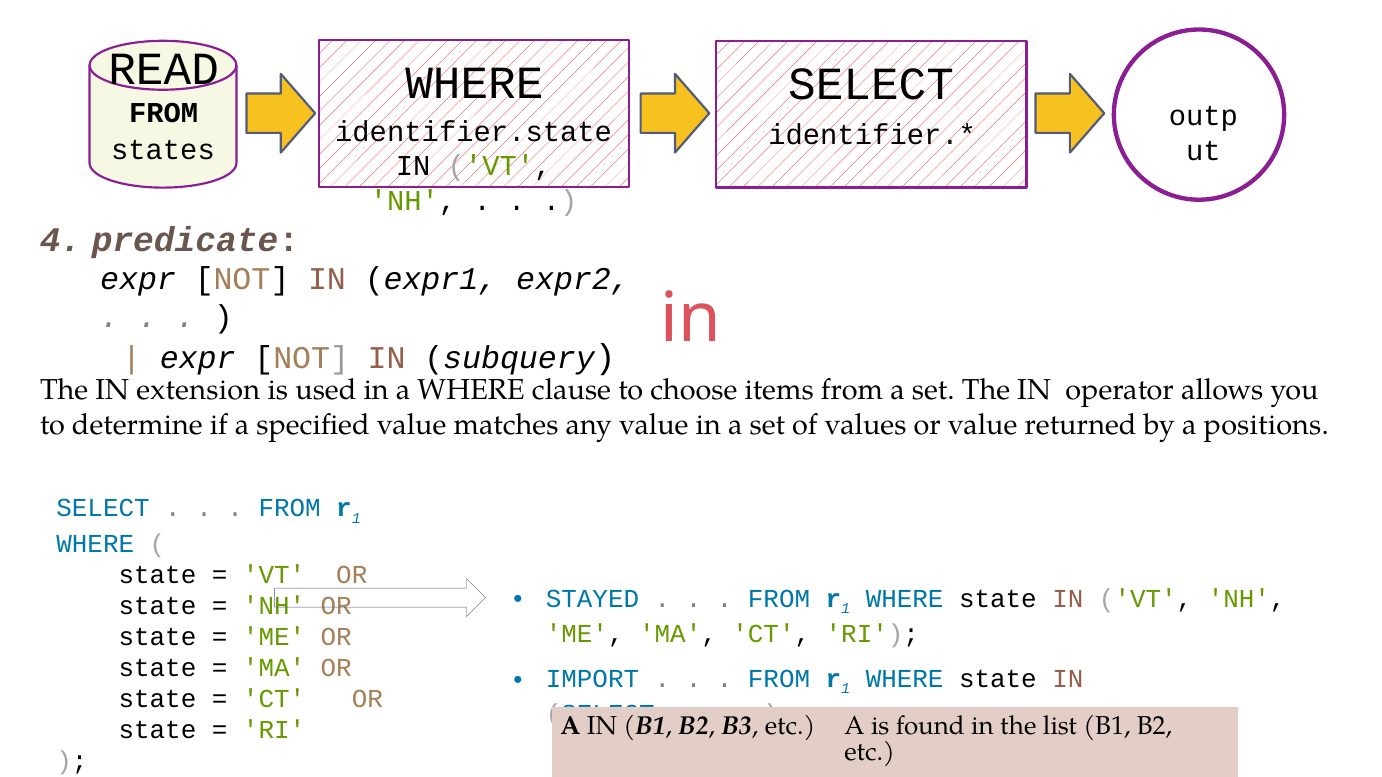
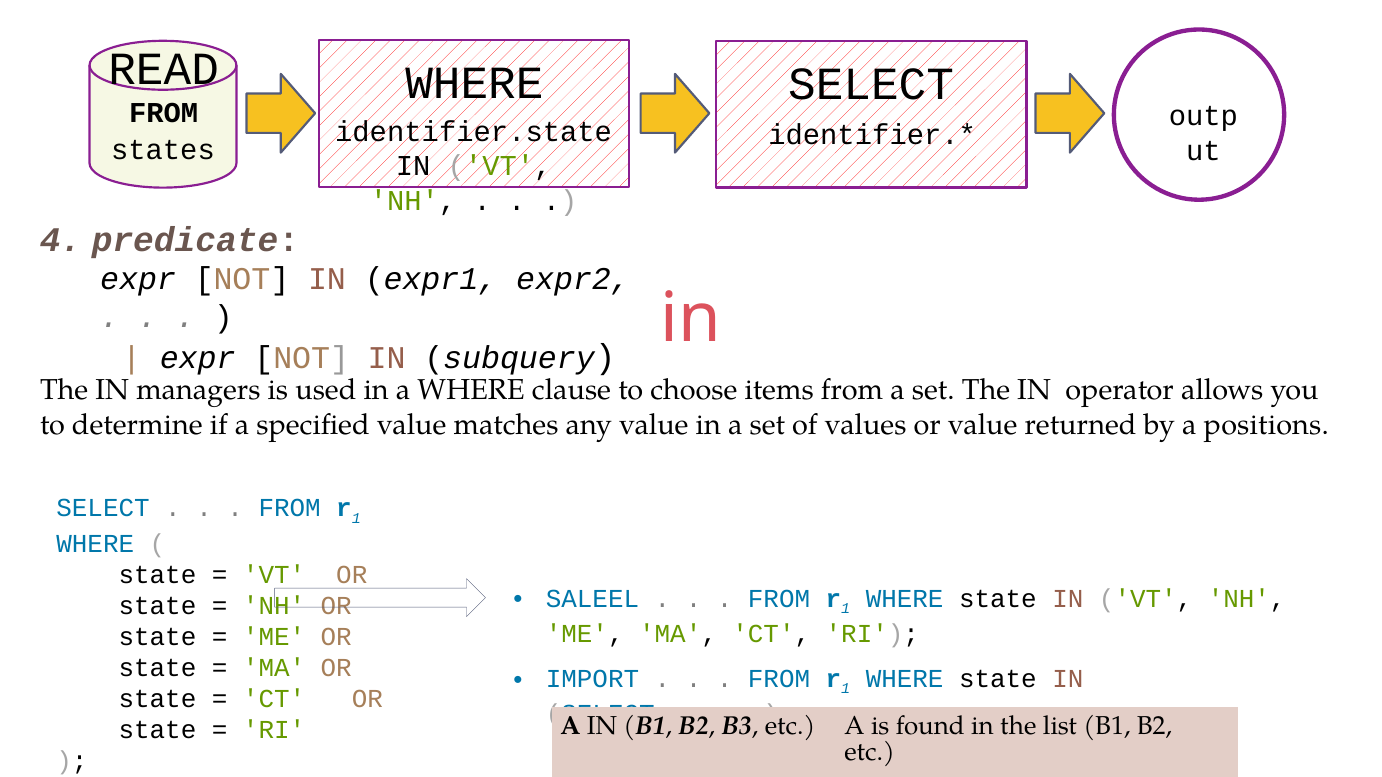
extension: extension -> managers (198, 390)
STAYED: STAYED -> SALEEL (592, 599)
